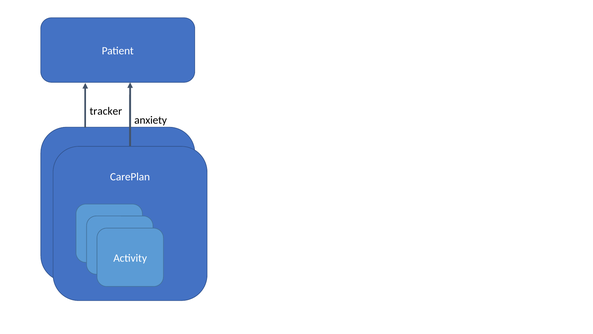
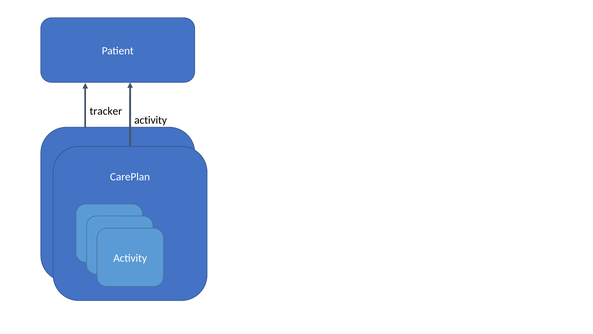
anxiety: anxiety -> activity (151, 120)
